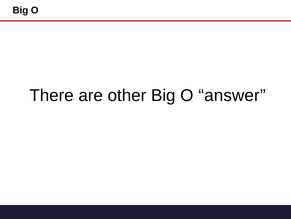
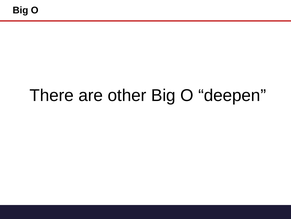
answer: answer -> deepen (232, 95)
